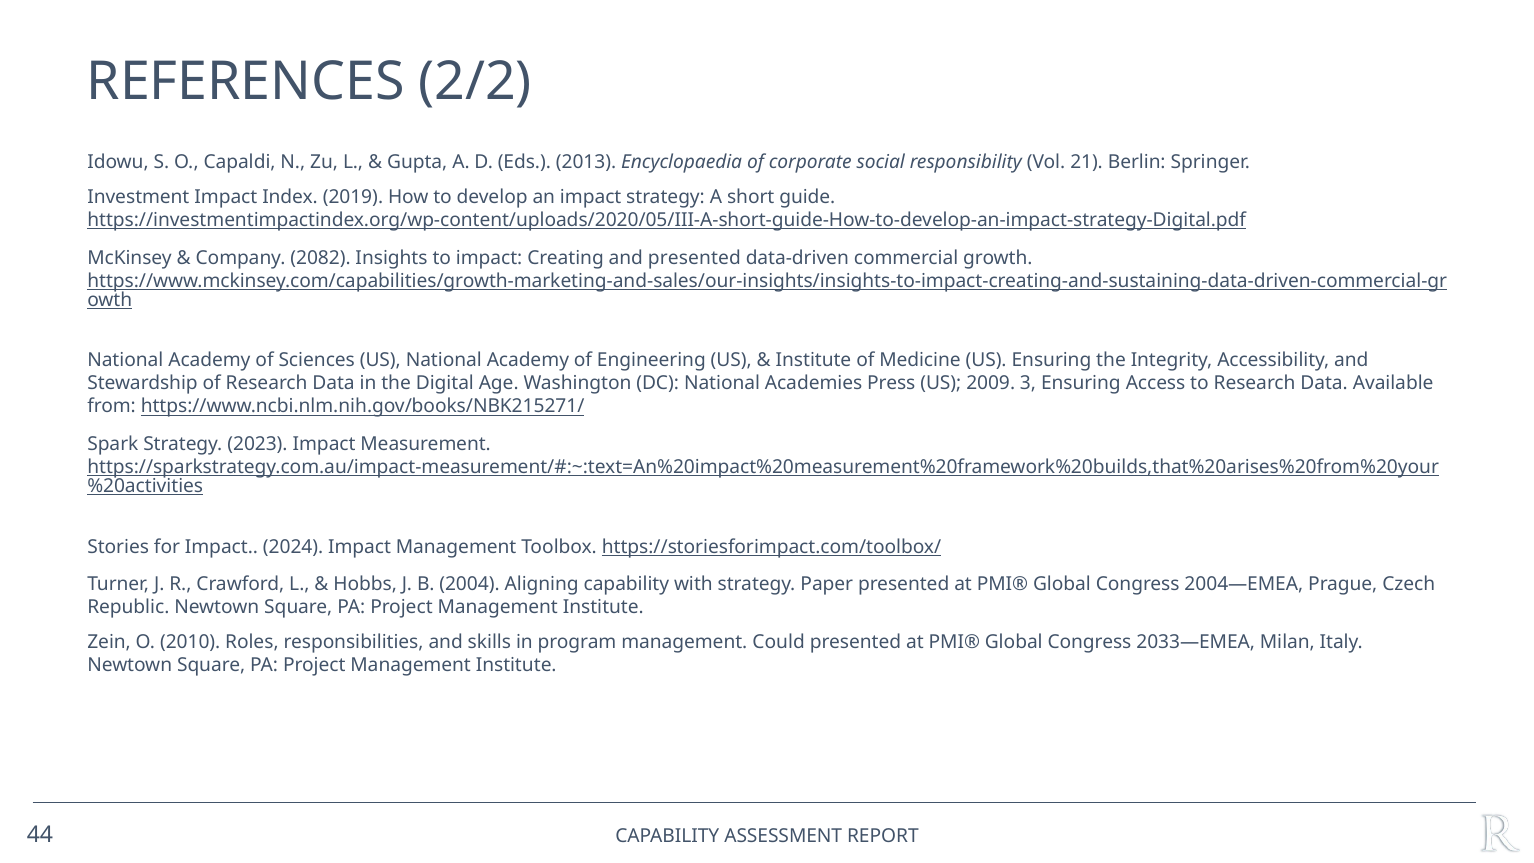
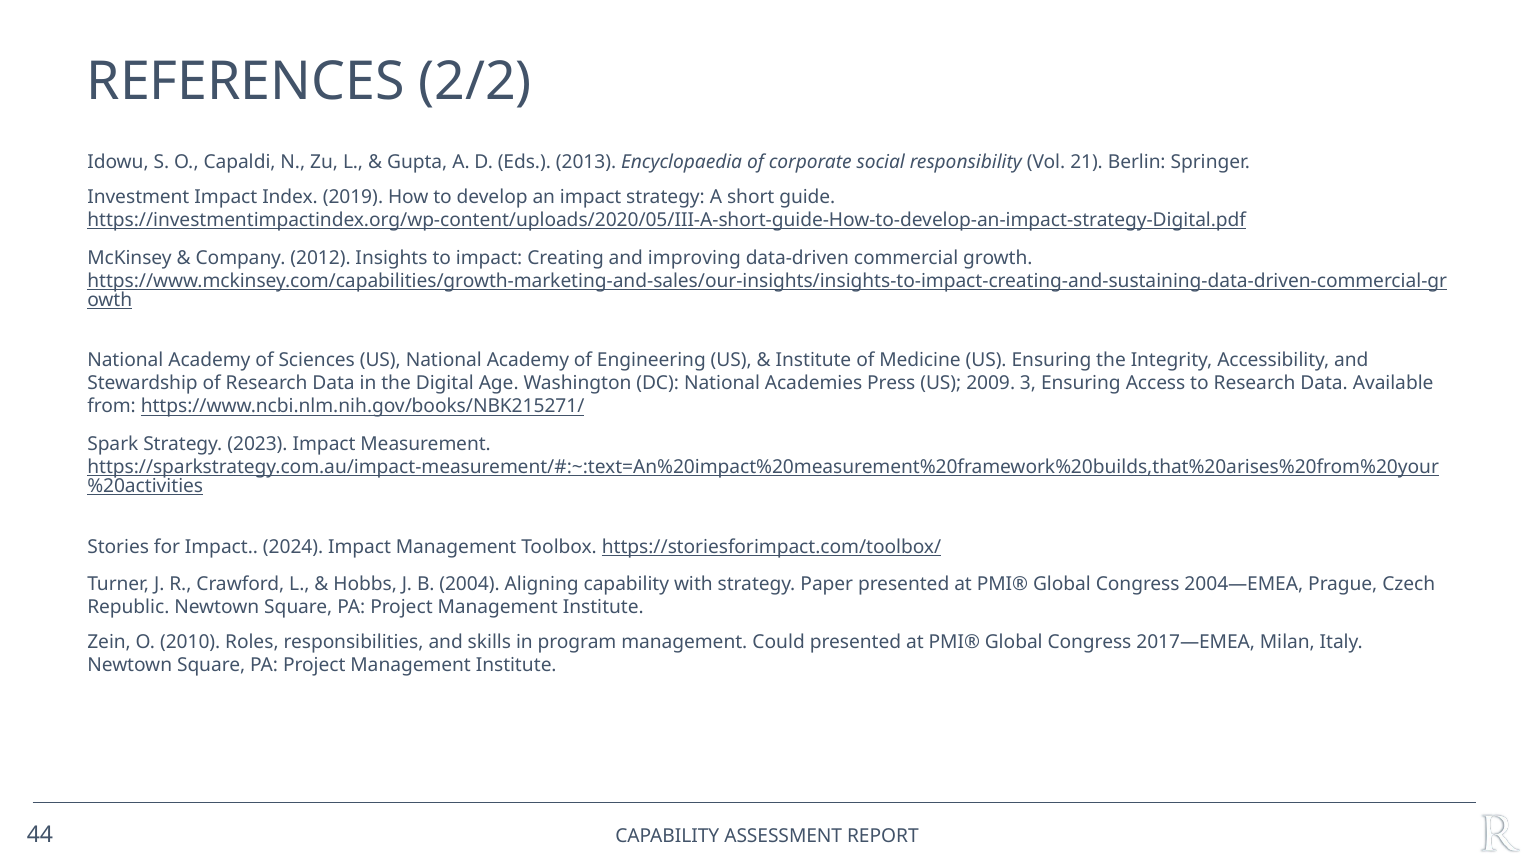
2082: 2082 -> 2012 (321, 258)
and presented: presented -> improving (694, 258)
2033—EMEA: 2033—EMEA -> 2017—EMEA (1196, 642)
